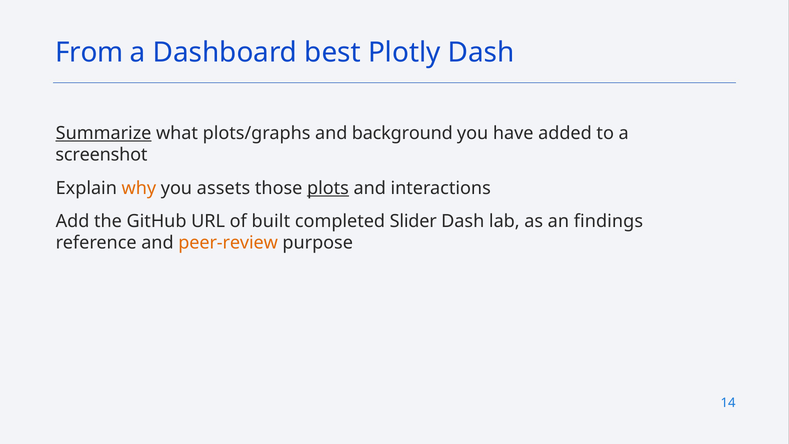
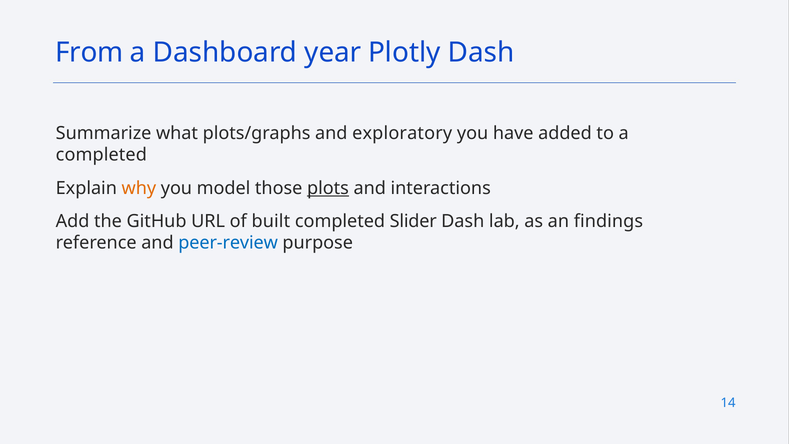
best: best -> year (333, 53)
Summarize underline: present -> none (104, 133)
background: background -> exploratory (402, 133)
screenshot: screenshot -> completed (101, 155)
assets: assets -> model (224, 188)
peer-review colour: orange -> blue (228, 243)
